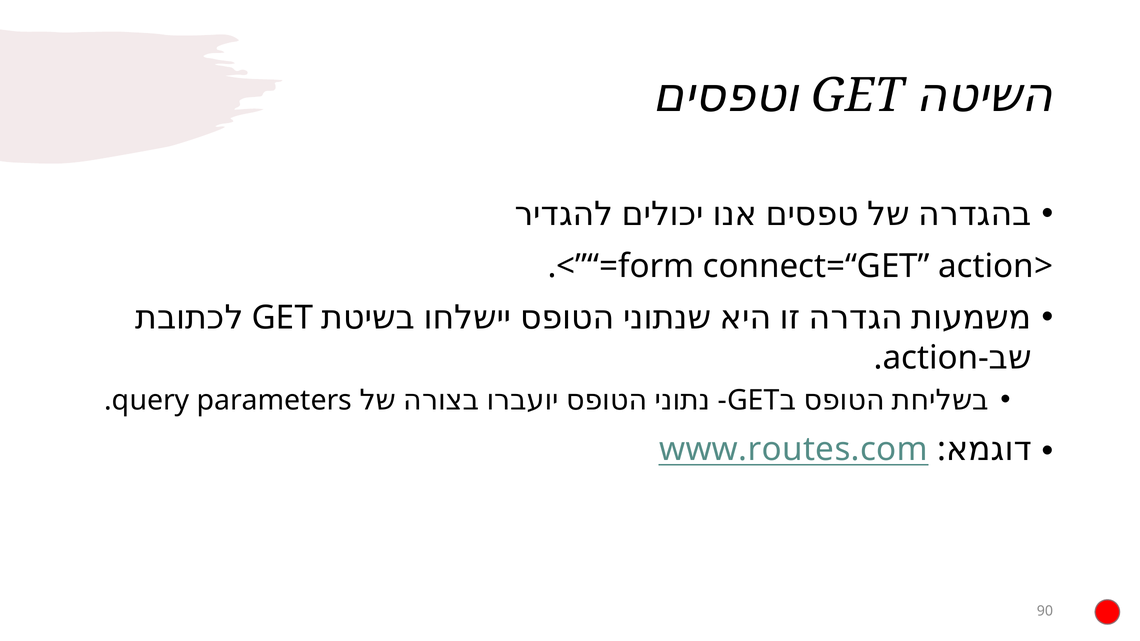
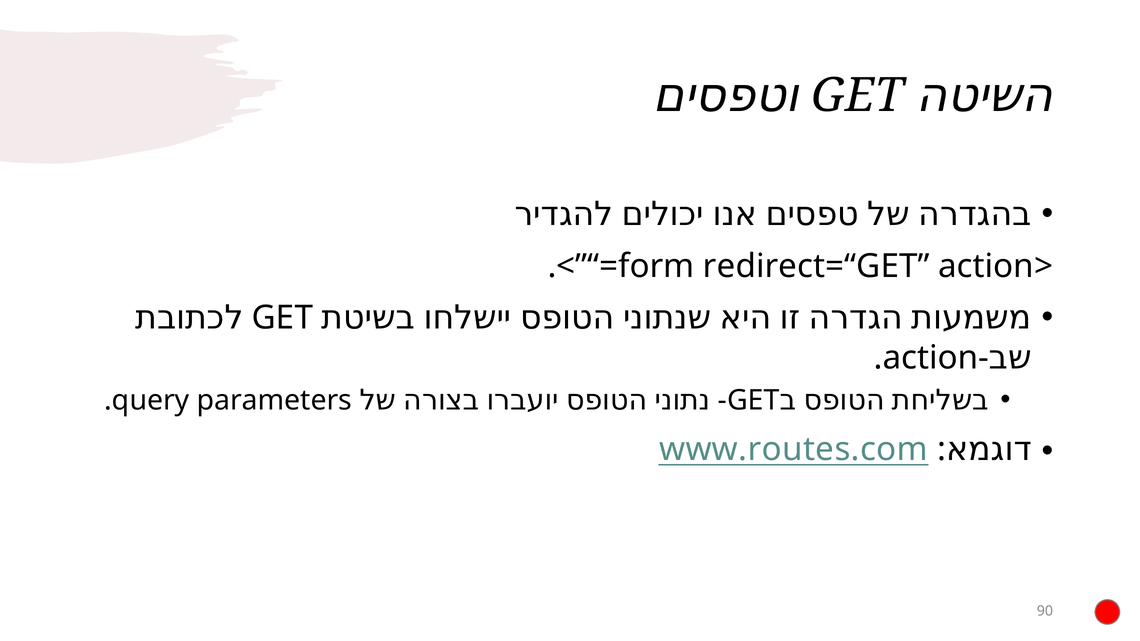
connect=“GET: connect=“GET -> redirect=“GET (816, 266)
